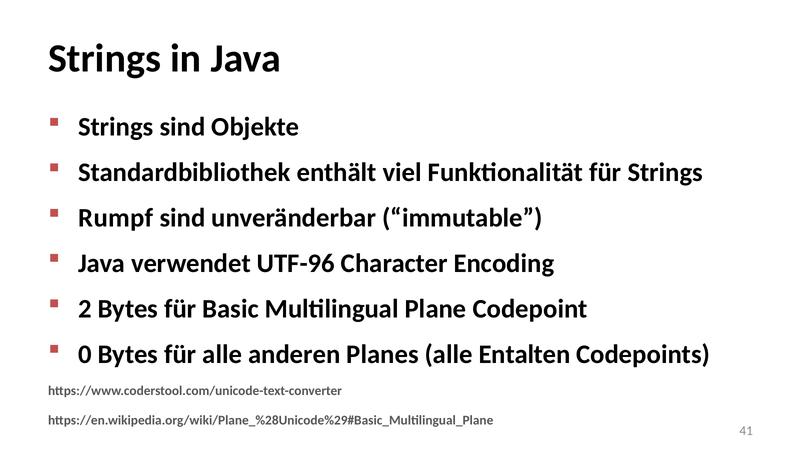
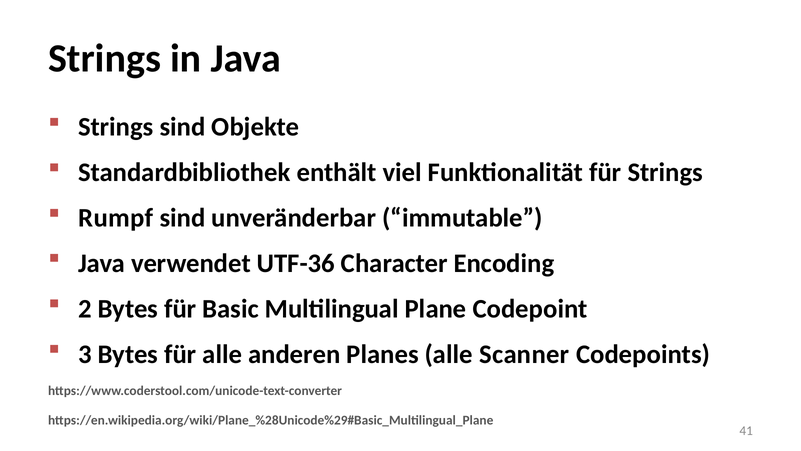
UTF-96: UTF-96 -> UTF-36 (296, 263)
0: 0 -> 3 (85, 354)
Entalten: Entalten -> Scanner (524, 354)
